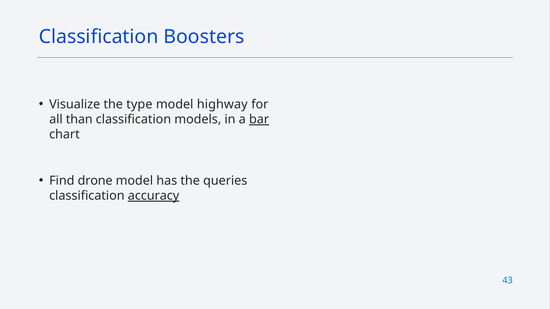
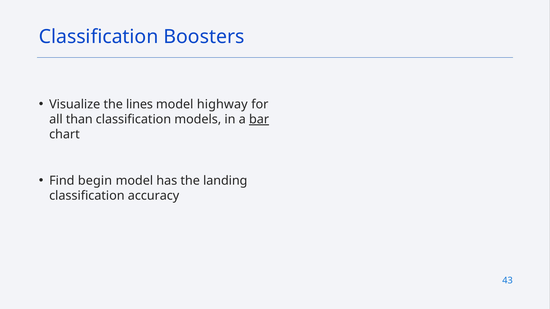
type: type -> lines (139, 104)
drone: drone -> begin (95, 181)
queries: queries -> landing (225, 181)
accuracy underline: present -> none (154, 196)
